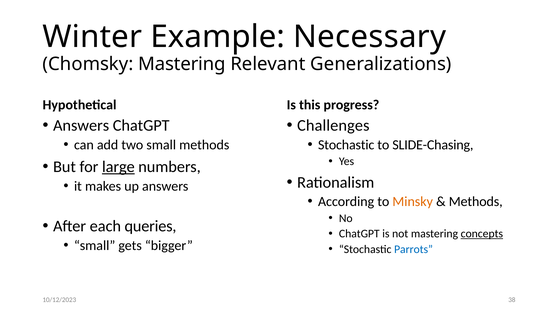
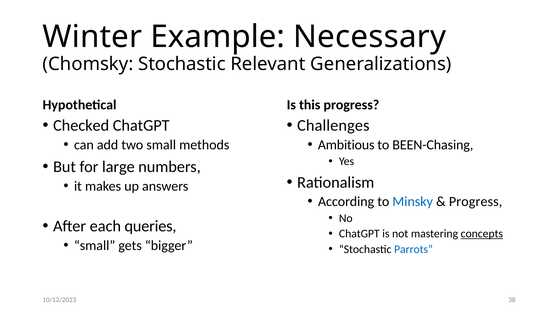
Chomsky Mastering: Mastering -> Stochastic (182, 64)
Answers: Answers -> Checked (81, 125)
Stochastic: Stochastic -> Ambitious (346, 145)
SLIDE-Chasing: SLIDE-Chasing -> BEEN-Chasing (433, 145)
large underline: present -> none (118, 167)
Minsky colour: orange -> blue (413, 201)
Methods: Methods -> Progress (476, 201)
